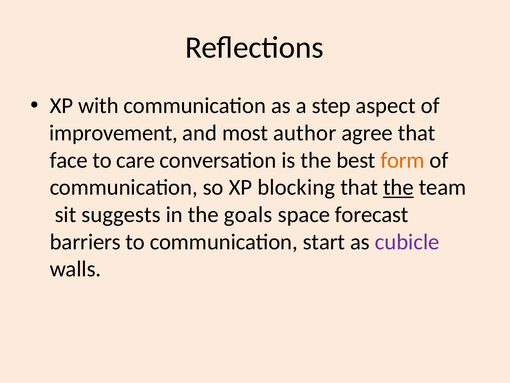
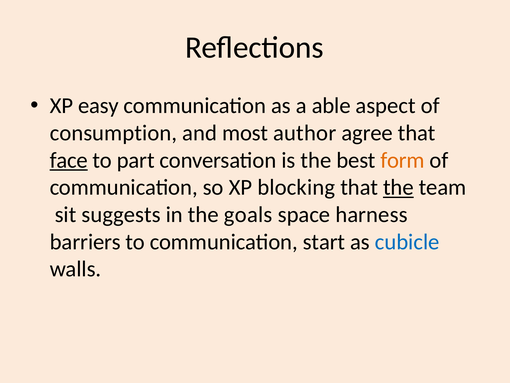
with: with -> easy (98, 106)
step: step -> able (331, 106)
improvement: improvement -> consumption (113, 133)
face underline: none -> present (69, 160)
care: care -> part (136, 160)
forecast: forecast -> harness (371, 214)
cubicle colour: purple -> blue (407, 242)
